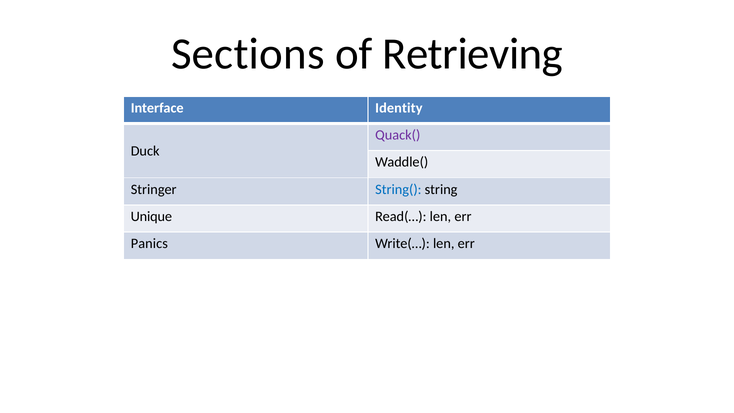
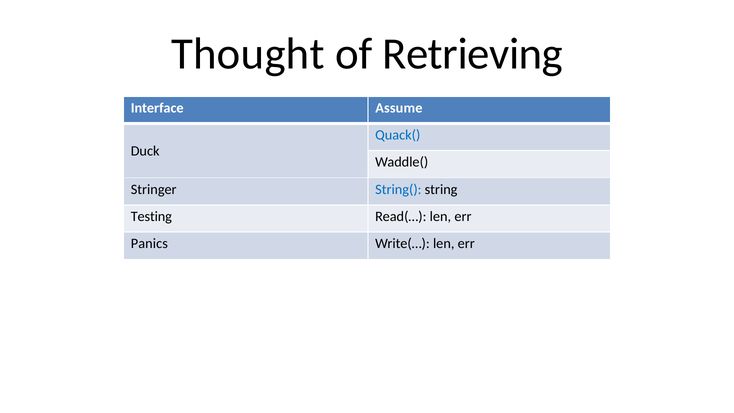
Sections: Sections -> Thought (248, 54)
Identity: Identity -> Assume (399, 108)
Quack( colour: purple -> blue (398, 135)
Unique: Unique -> Testing (151, 217)
